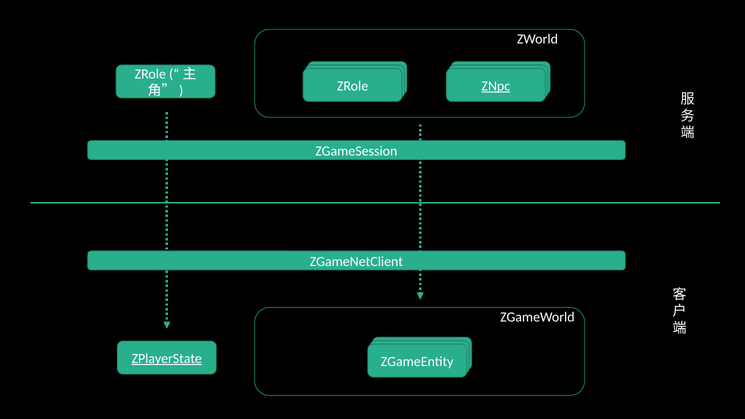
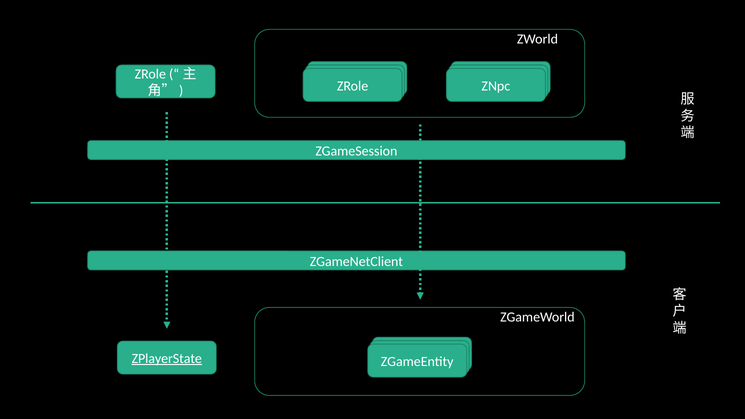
ZNpc underline: present -> none (496, 86)
